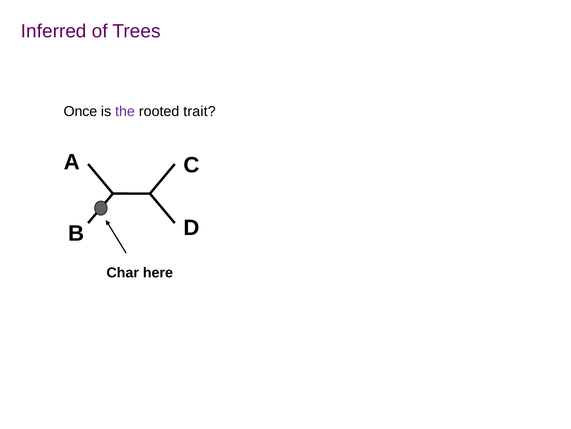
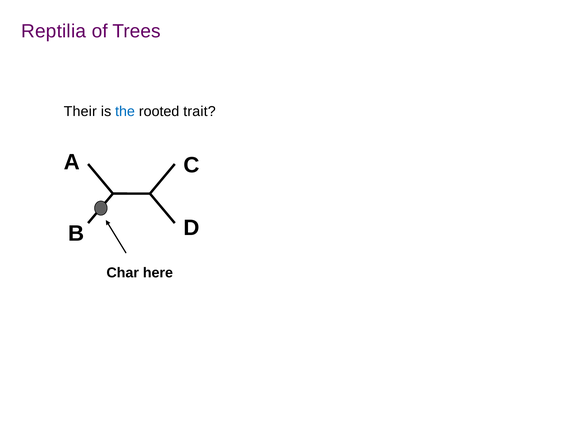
Inferred: Inferred -> Reptilia (54, 31)
Once: Once -> Their (80, 111)
the colour: purple -> blue (125, 111)
